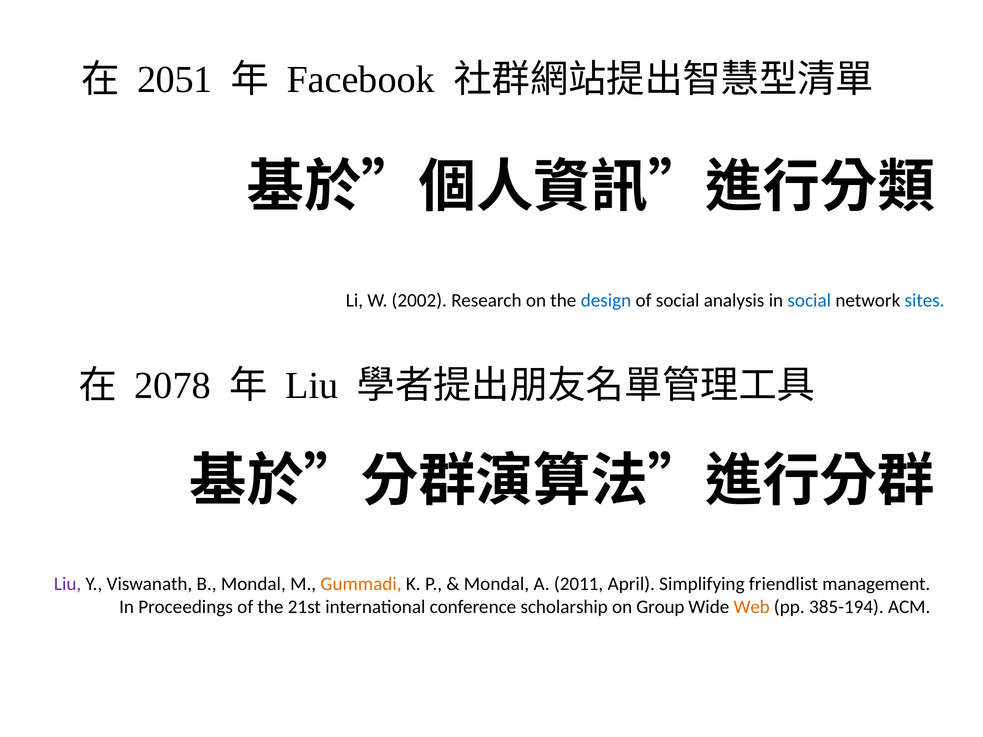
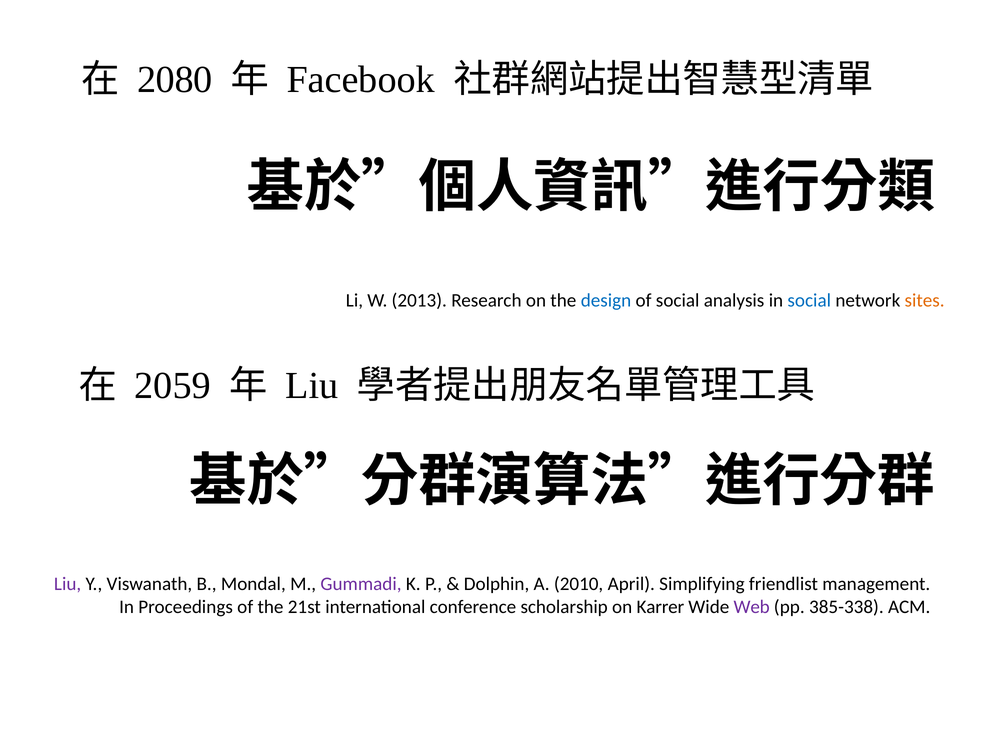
2051: 2051 -> 2080 (175, 80)
2002: 2002 -> 2013 (419, 301)
sites colour: blue -> orange (925, 301)
2078: 2078 -> 2059 (173, 386)
Gummadi colour: orange -> purple (361, 584)
Mondal: Mondal -> Dolphin (497, 584)
2011: 2011 -> 2010 (579, 584)
Group: Group -> Karrer (660, 607)
Web colour: orange -> purple (752, 607)
385-194: 385-194 -> 385-338 (846, 607)
